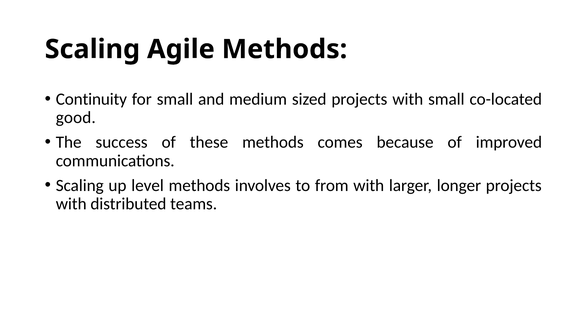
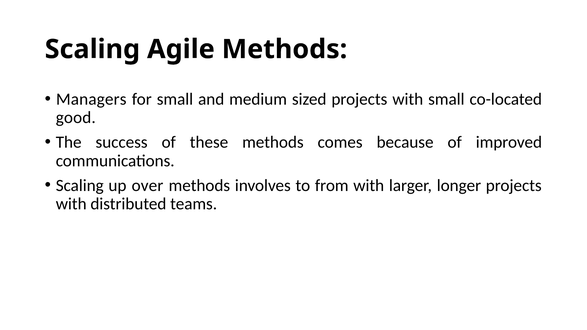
Continuity: Continuity -> Managers (91, 99)
level: level -> over (147, 185)
